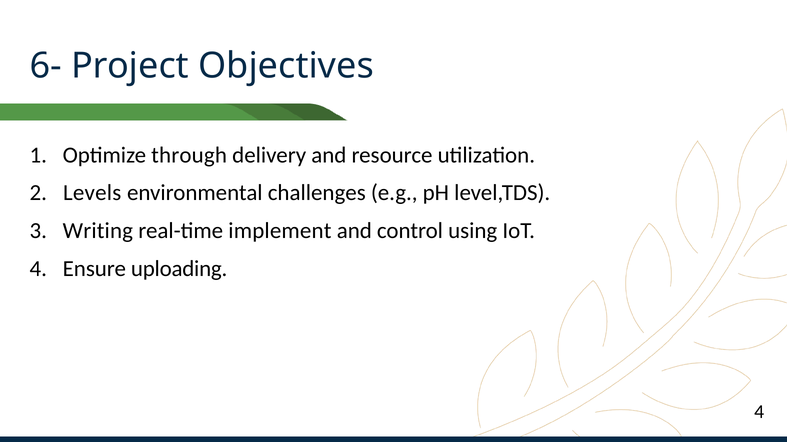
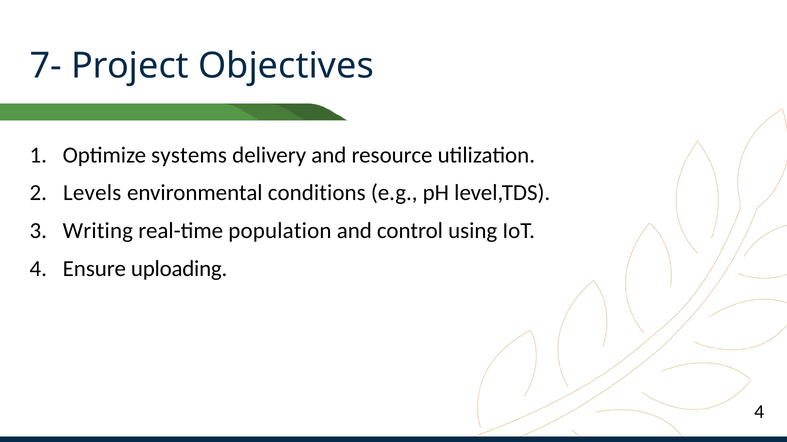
6-: 6- -> 7- (46, 66)
through: through -> systems (189, 155)
challenges: challenges -> conditions (317, 193)
implement: implement -> population (280, 231)
